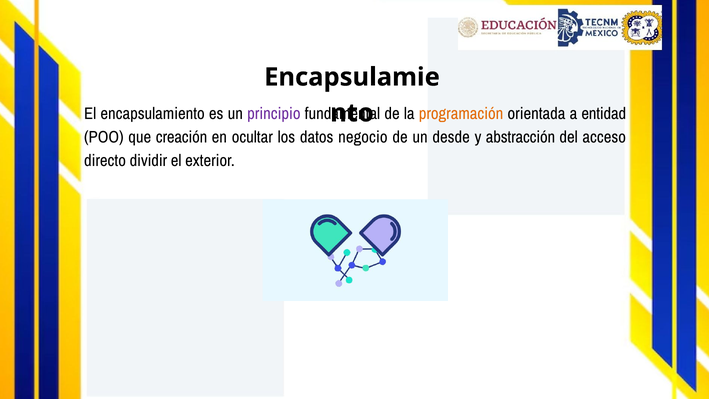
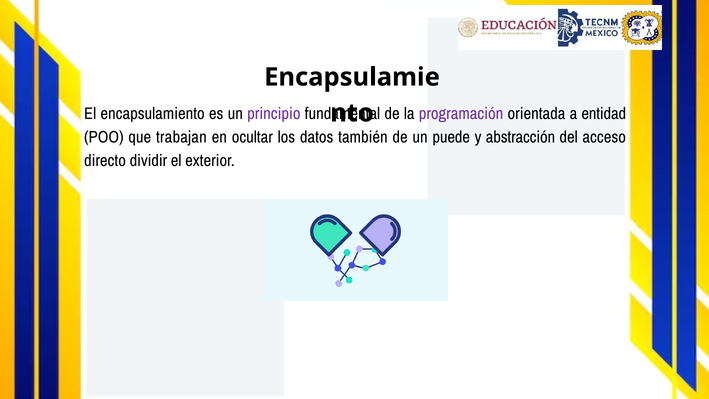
programación colour: orange -> purple (461, 114)
creación: creación -> trabajan (181, 137)
negocio: negocio -> también (363, 137)
desde: desde -> puede (451, 137)
